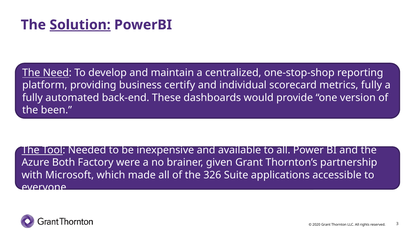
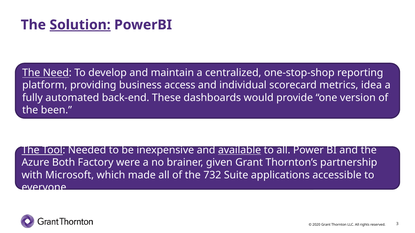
certify: certify -> access (180, 85)
metrics fully: fully -> idea (372, 85)
available underline: none -> present (240, 150)
326: 326 -> 732 (212, 175)
